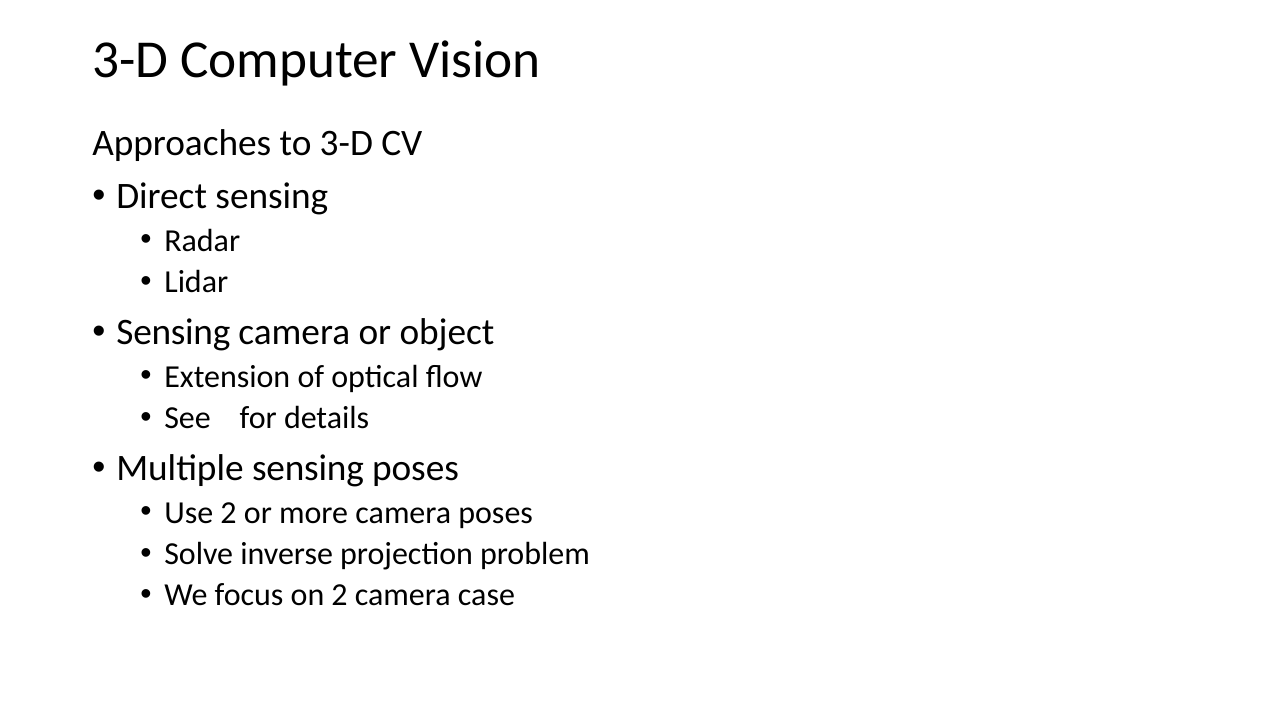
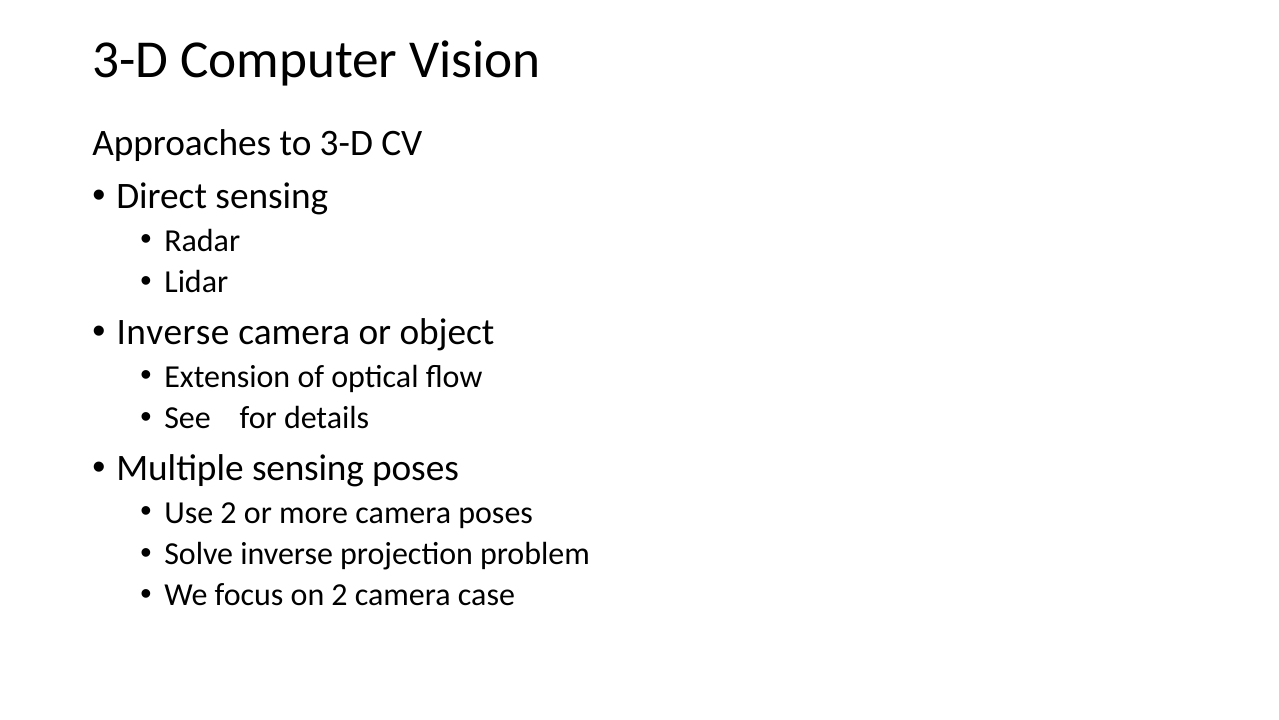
Sensing: Sensing -> Inverse (173, 332)
